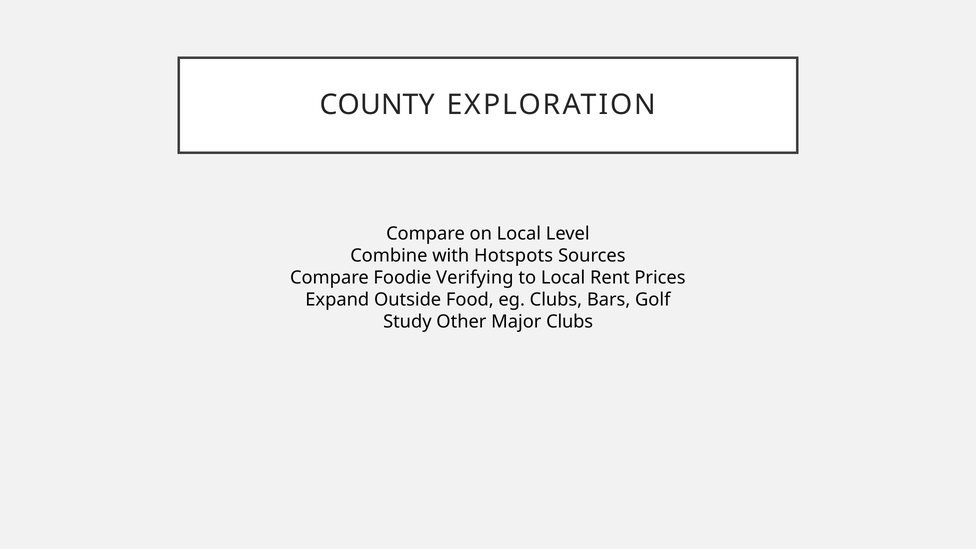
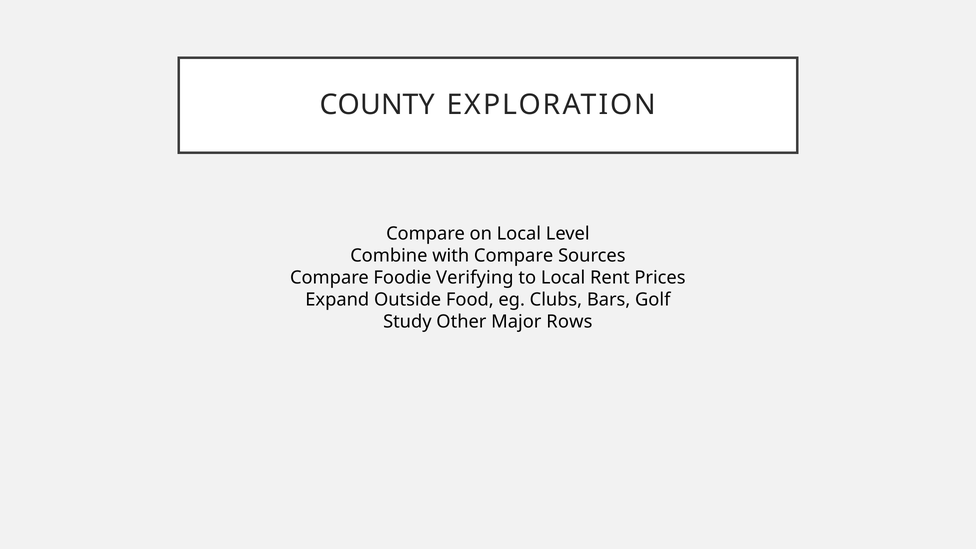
with Hotspots: Hotspots -> Compare (514, 256)
Major Clubs: Clubs -> Rows (569, 322)
